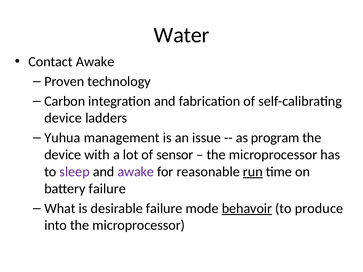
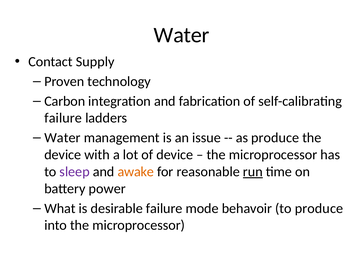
Contact Awake: Awake -> Supply (95, 62)
device: device -> failure (63, 118)
Yuhua: Yuhua -> Water (62, 138)
as program: program -> produce (275, 138)
of sensor: sensor -> device (175, 155)
awake colour: purple -> orange (136, 172)
battery failure: failure -> power (107, 189)
behavoir underline: present -> none (247, 209)
